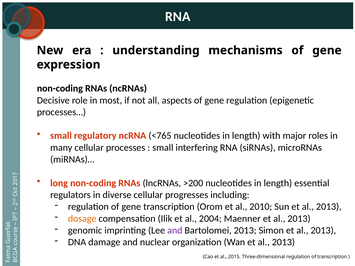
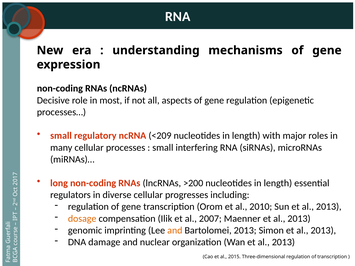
<765: <765 -> <209 (160, 136)
2004: 2004 -> 2007 (210, 219)
and colour: purple -> orange (175, 231)
